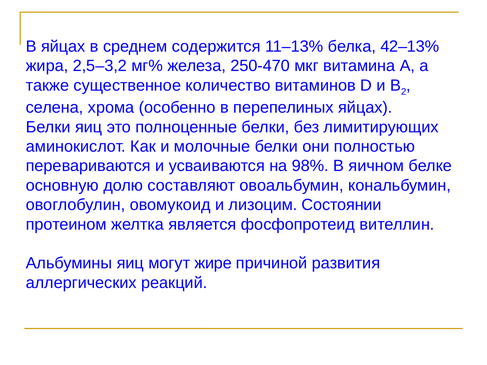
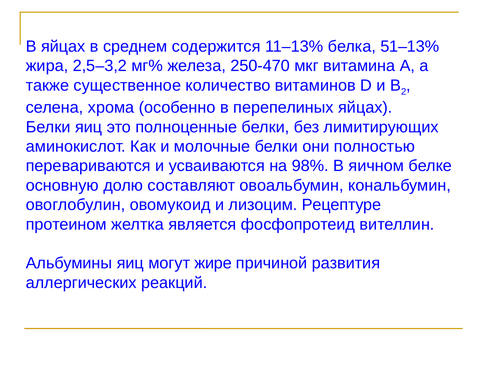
42–13%: 42–13% -> 51–13% (410, 46)
Состоянии: Состоянии -> Рецептуре (342, 205)
